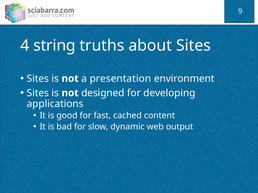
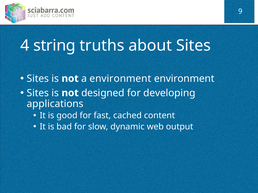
a presentation: presentation -> environment (120, 79)
